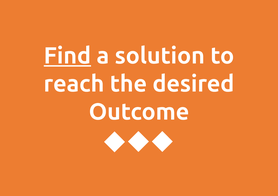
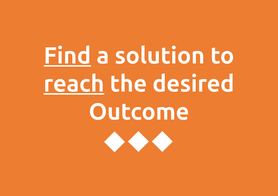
reach underline: none -> present (74, 84)
